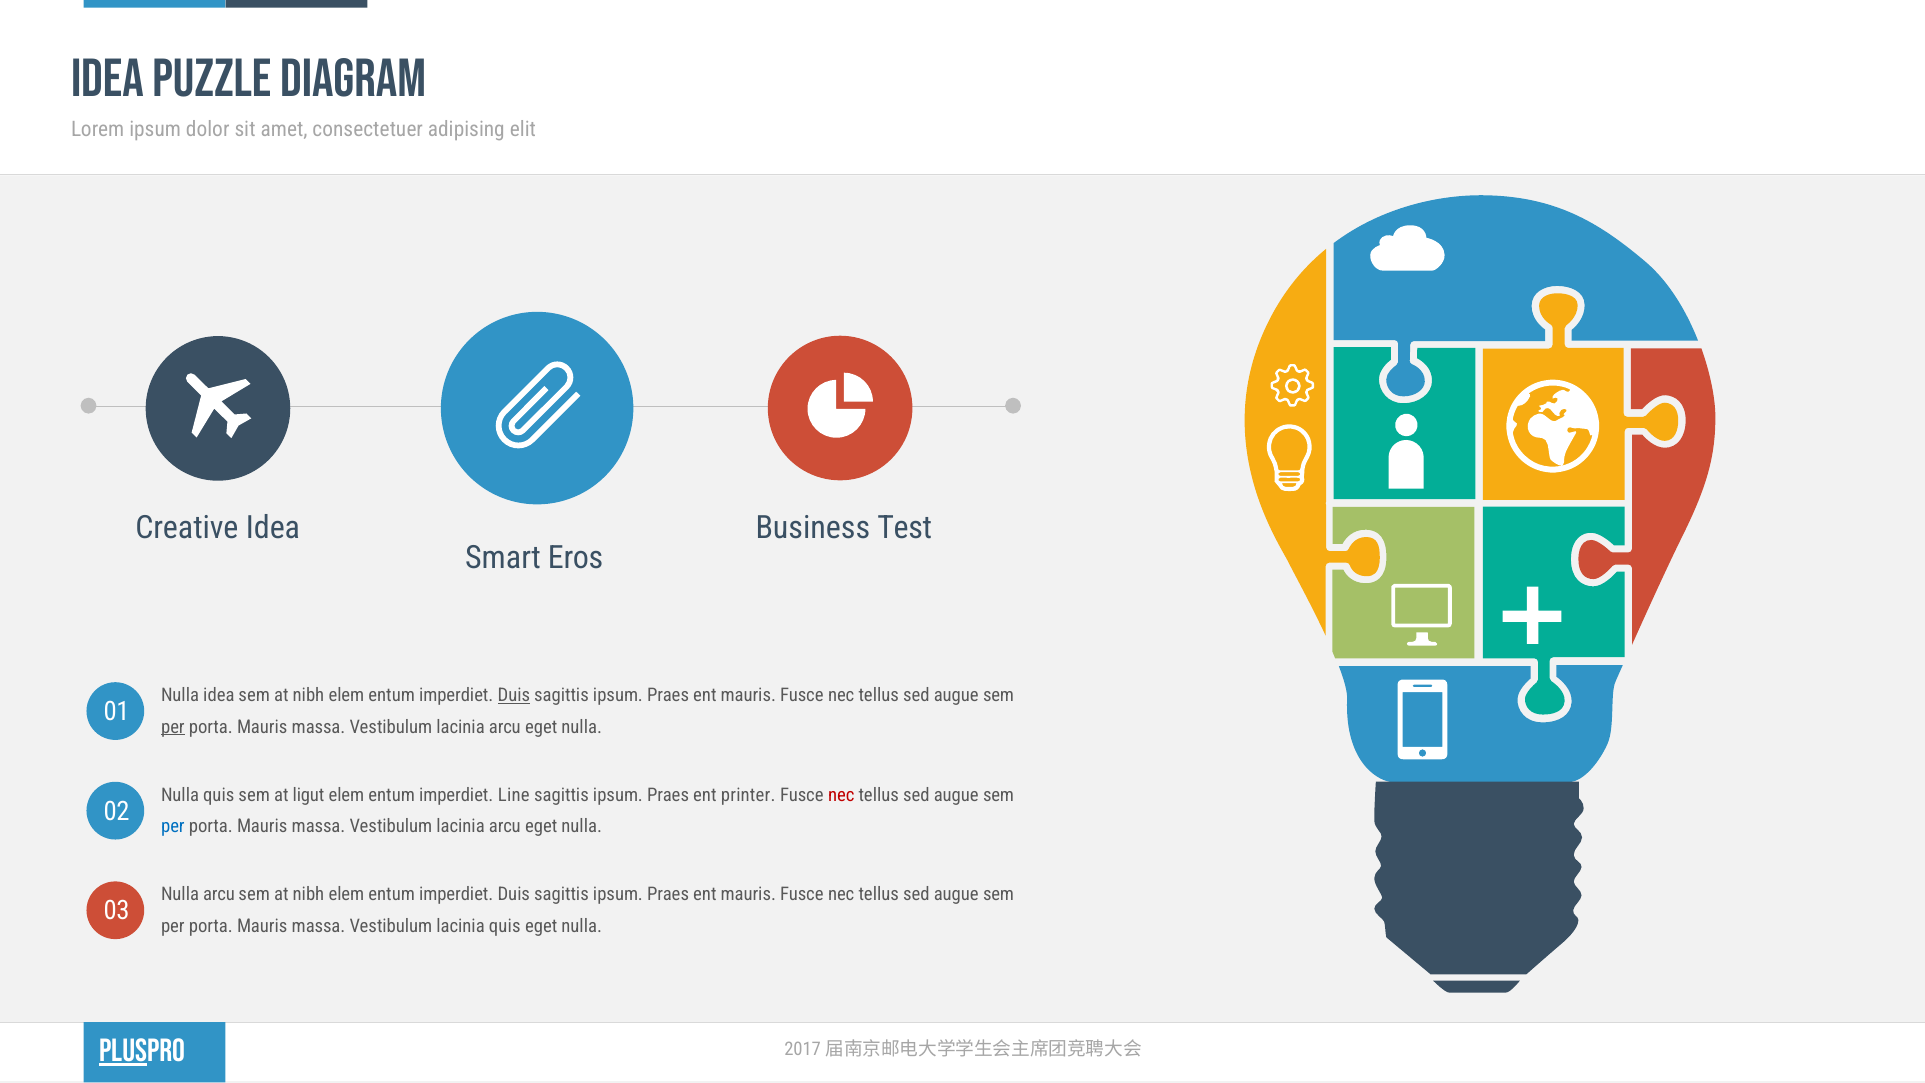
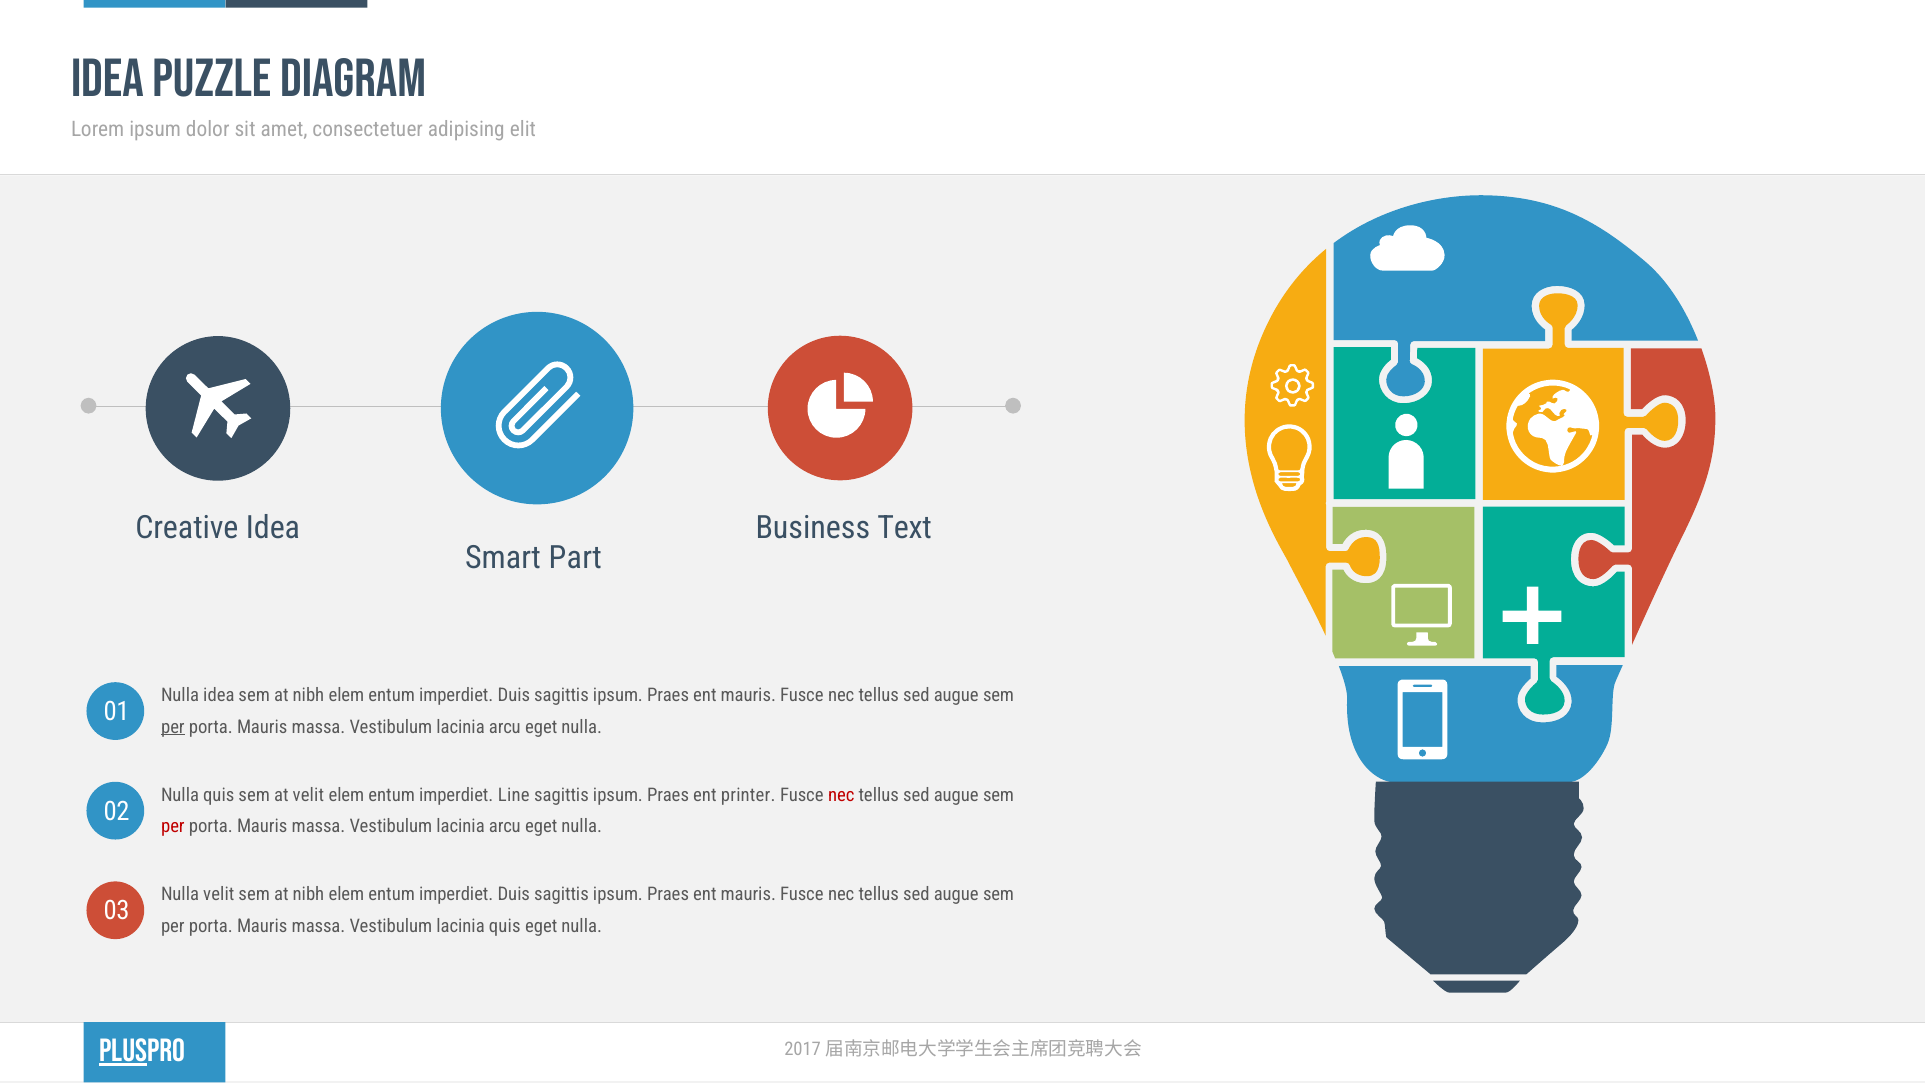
Test: Test -> Text (905, 528)
Eros: Eros -> Part (575, 558)
Duis underline: present -> none (514, 695)
at ligut: ligut -> velit (308, 795)
per colour: blue -> red (173, 826)
Nulla arcu: arcu -> velit (219, 895)
